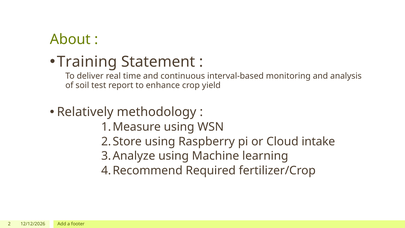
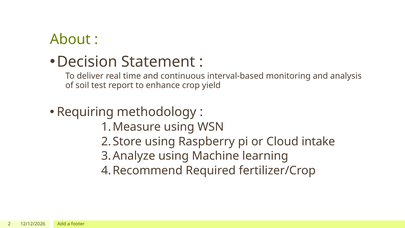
Training: Training -> Decision (87, 62)
Relatively: Relatively -> Requiring (85, 112)
